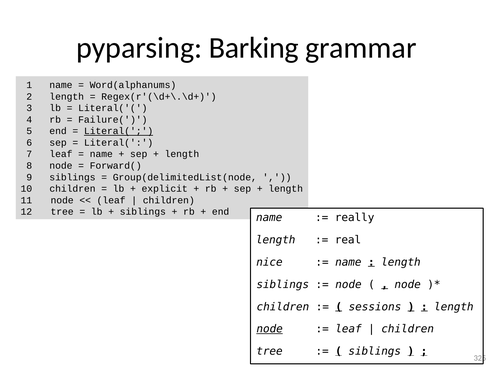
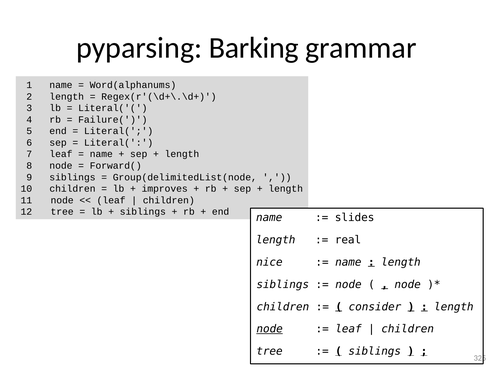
Literal( underline: present -> none (119, 131)
explicit: explicit -> improves (165, 189)
really: really -> slides (355, 217)
sessions: sessions -> consider (375, 307)
